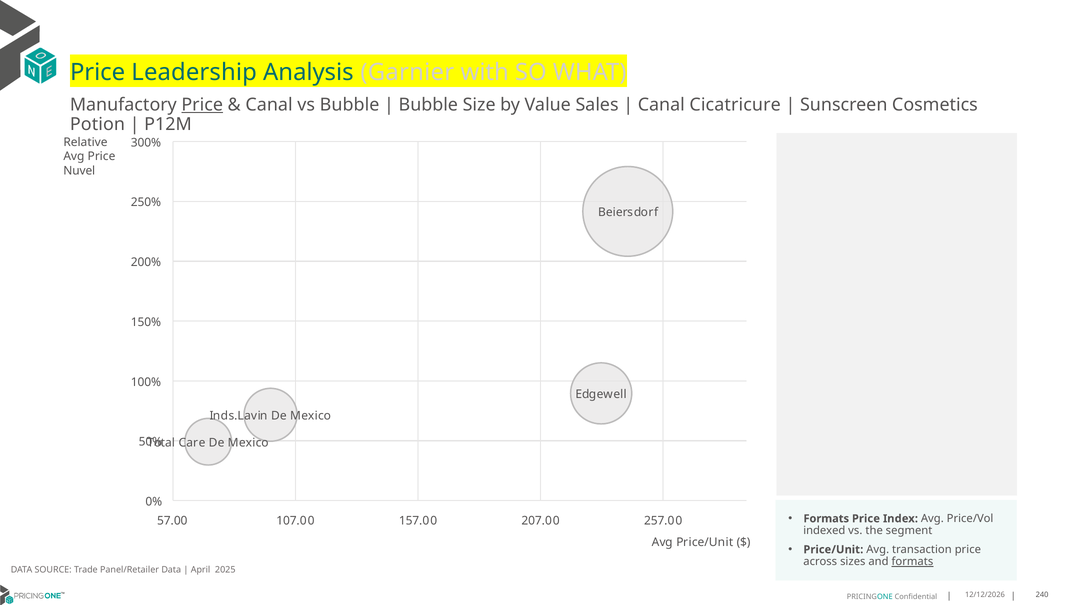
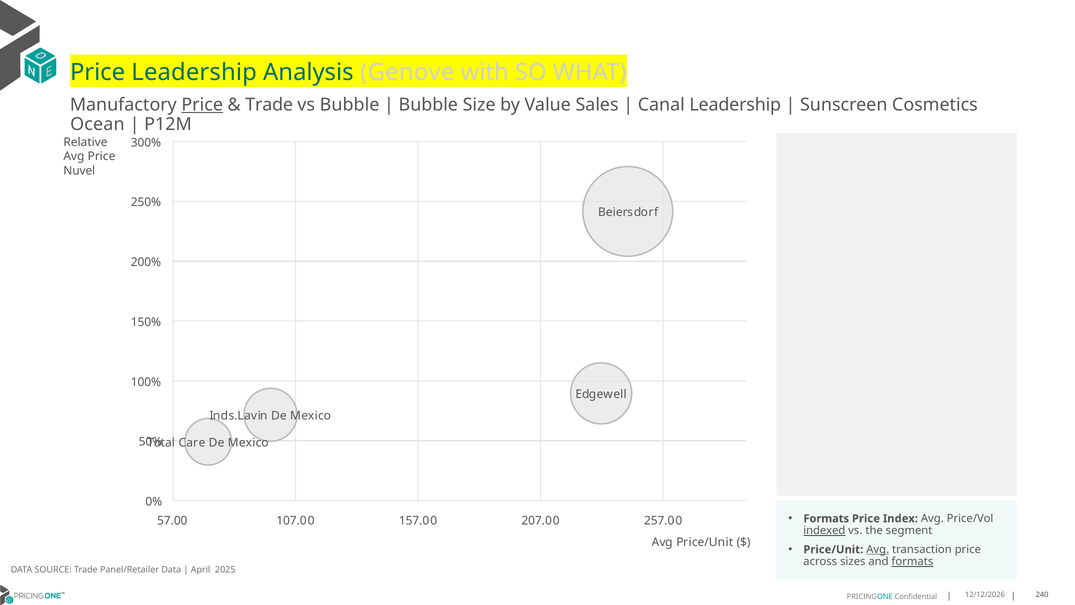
Garnier: Garnier -> Genove (407, 72)
Canal: Canal -> Trade (269, 105)
Canal Cicatricure: Cicatricure -> Leadership (735, 105)
Potion: Potion -> Ocean (97, 124)
indexed underline: none -> present (824, 530)
Avg underline: none -> present (878, 549)
